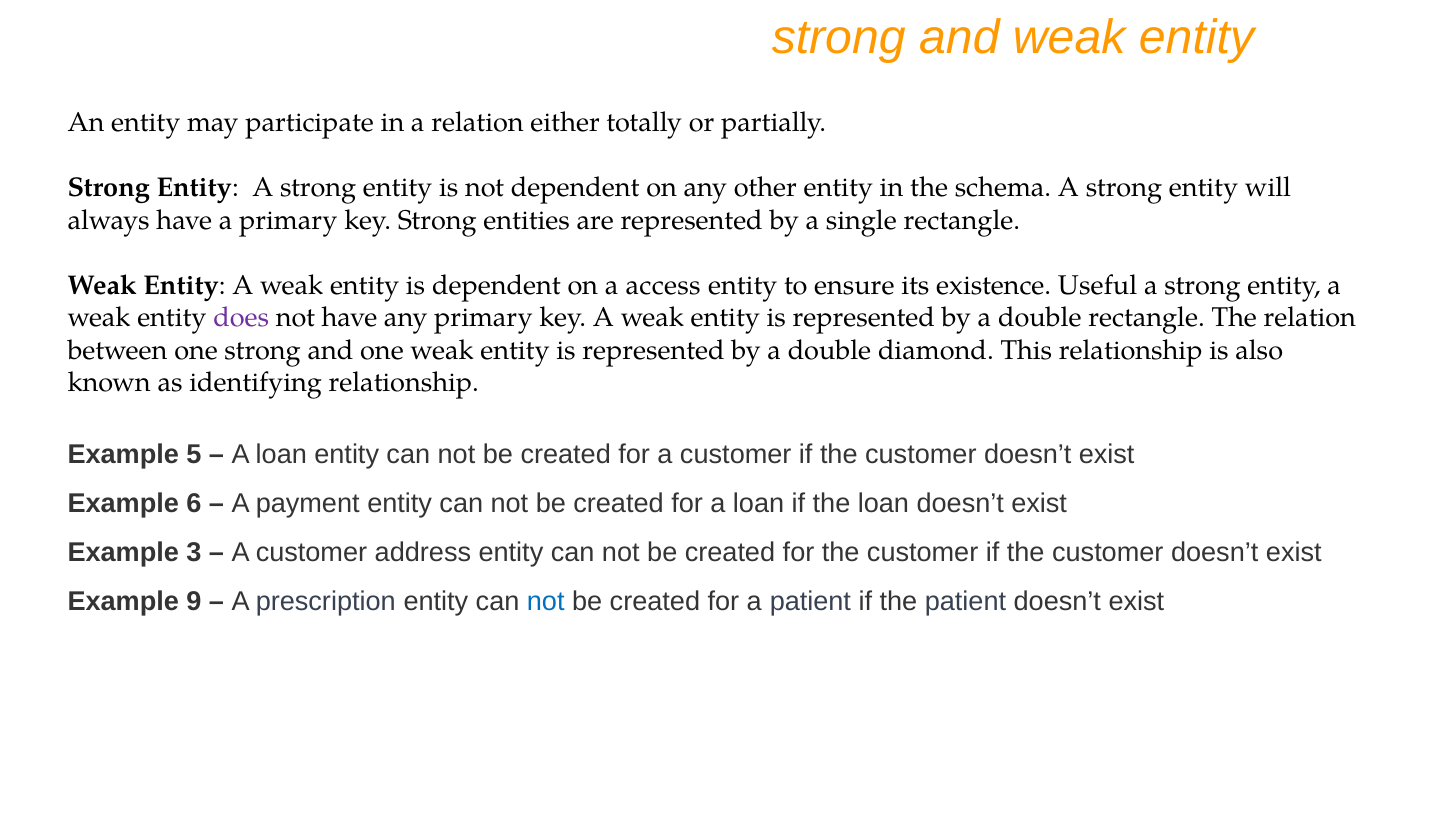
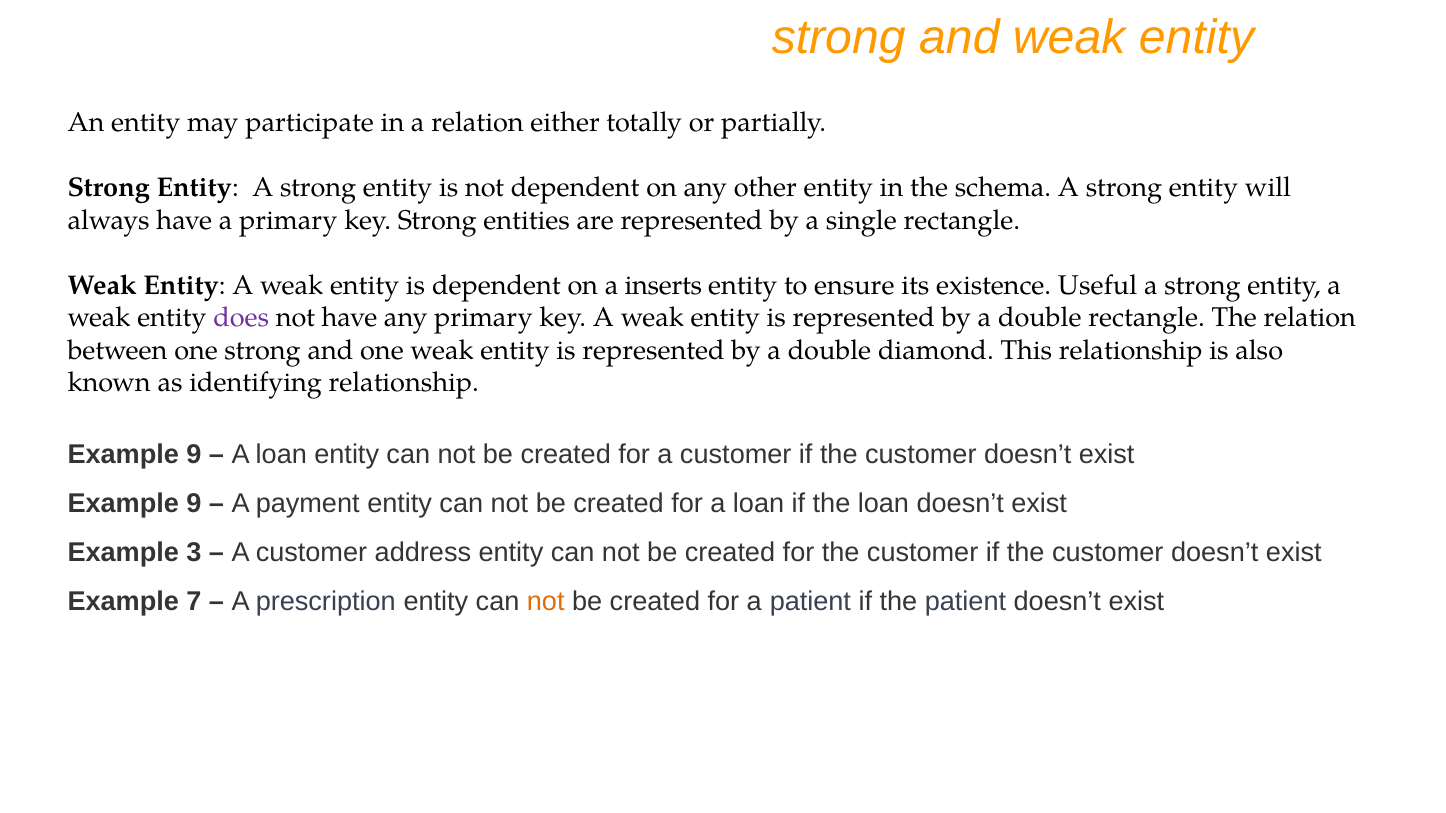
access: access -> inserts (663, 286)
5: 5 -> 9 (194, 455)
6: 6 -> 9 (194, 504)
9: 9 -> 7 (194, 601)
not colour: blue -> orange (546, 601)
